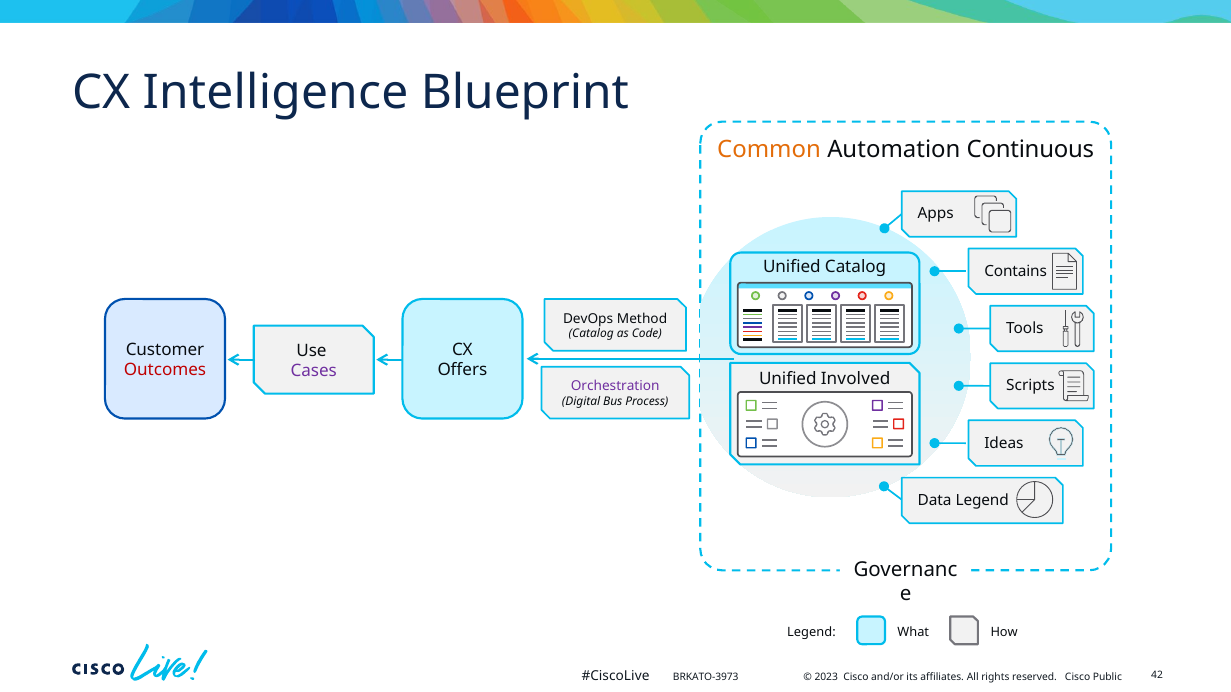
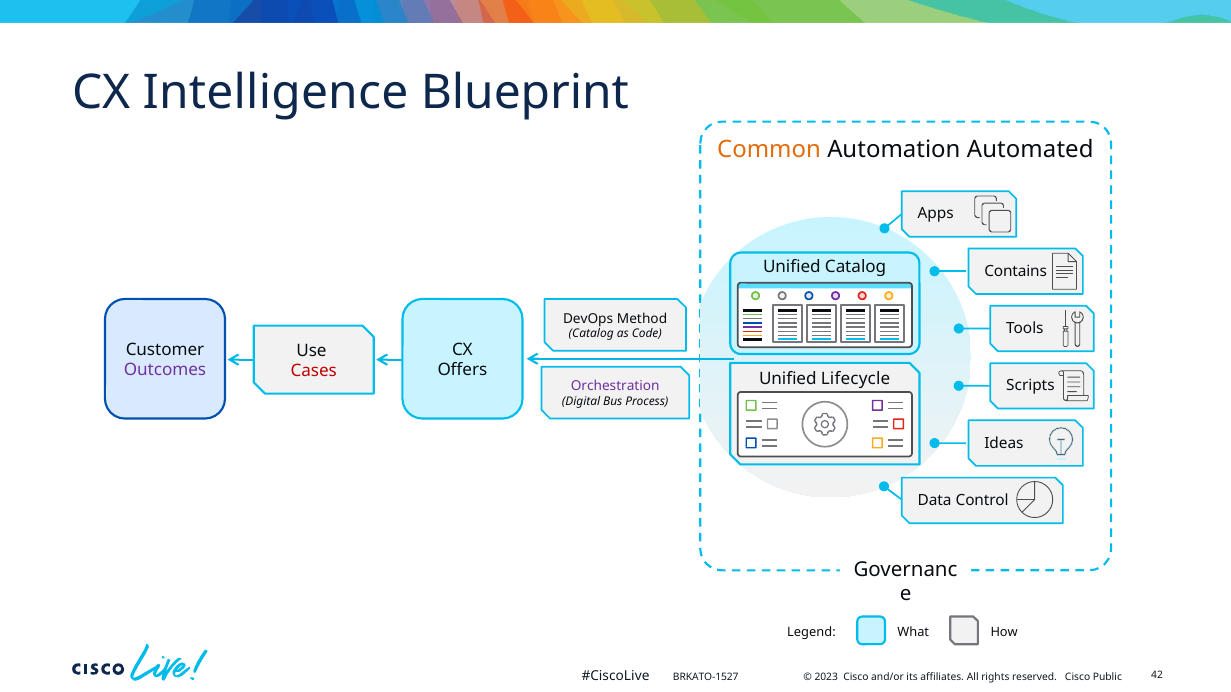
Continuous: Continuous -> Automated (1030, 149)
Outcomes colour: red -> purple (165, 370)
Cases colour: purple -> red (314, 371)
Involved: Involved -> Lifecycle (856, 380)
Data Legend: Legend -> Control (982, 501)
BRKATO-3973: BRKATO-3973 -> BRKATO-1527 (706, 677)
